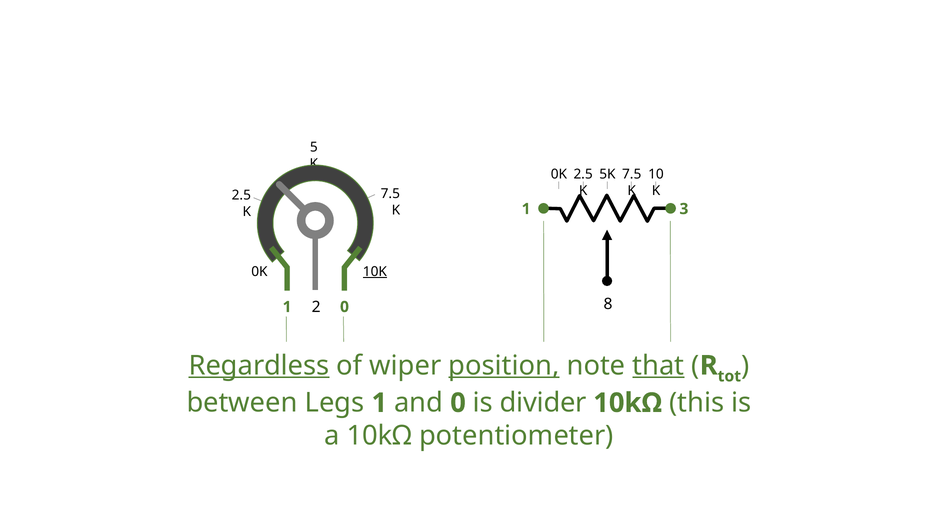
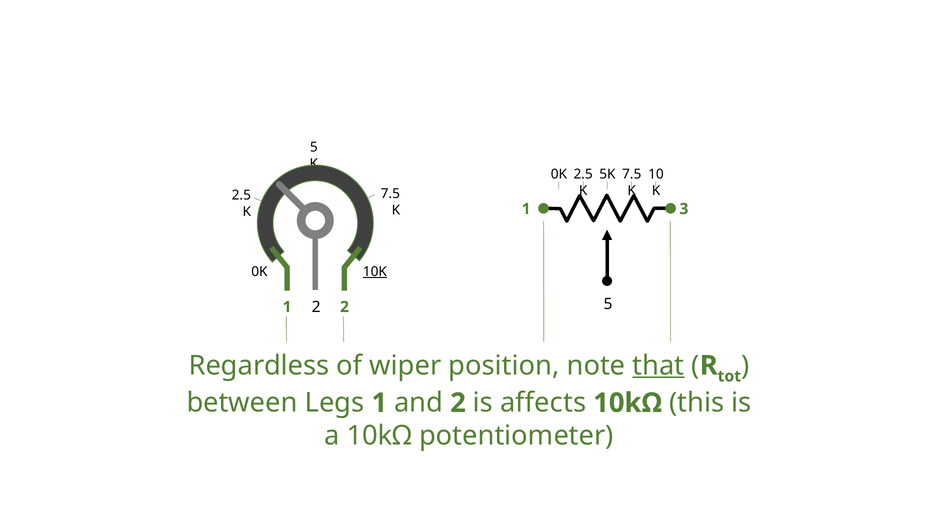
2 8: 8 -> 5 (608, 304)
1 0: 0 -> 2 (344, 307)
Regardless underline: present -> none (259, 365)
position underline: present -> none (504, 365)
and 0: 0 -> 2 (458, 403)
divider: divider -> affects (543, 403)
